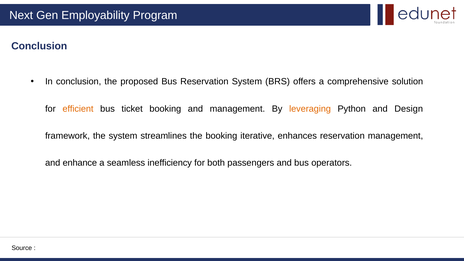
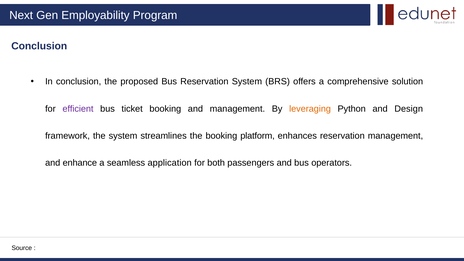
efficient colour: orange -> purple (78, 109)
iterative: iterative -> platform (258, 136)
inefficiency: inefficiency -> application (170, 163)
